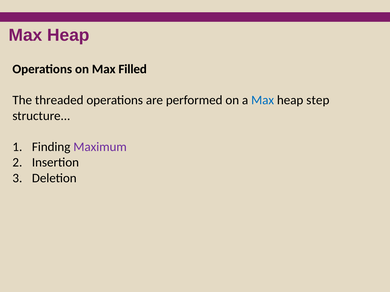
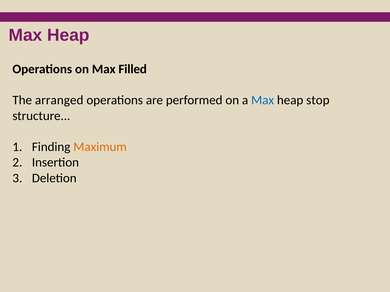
threaded: threaded -> arranged (59, 100)
step: step -> stop (318, 100)
Maximum colour: purple -> orange (100, 147)
